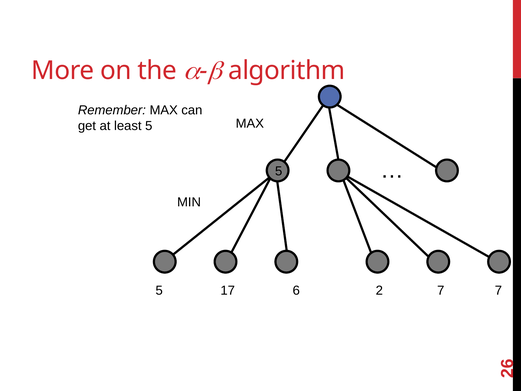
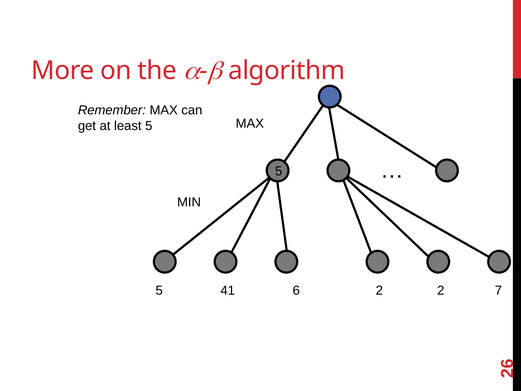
17: 17 -> 41 (228, 290)
2 7: 7 -> 2 (441, 290)
